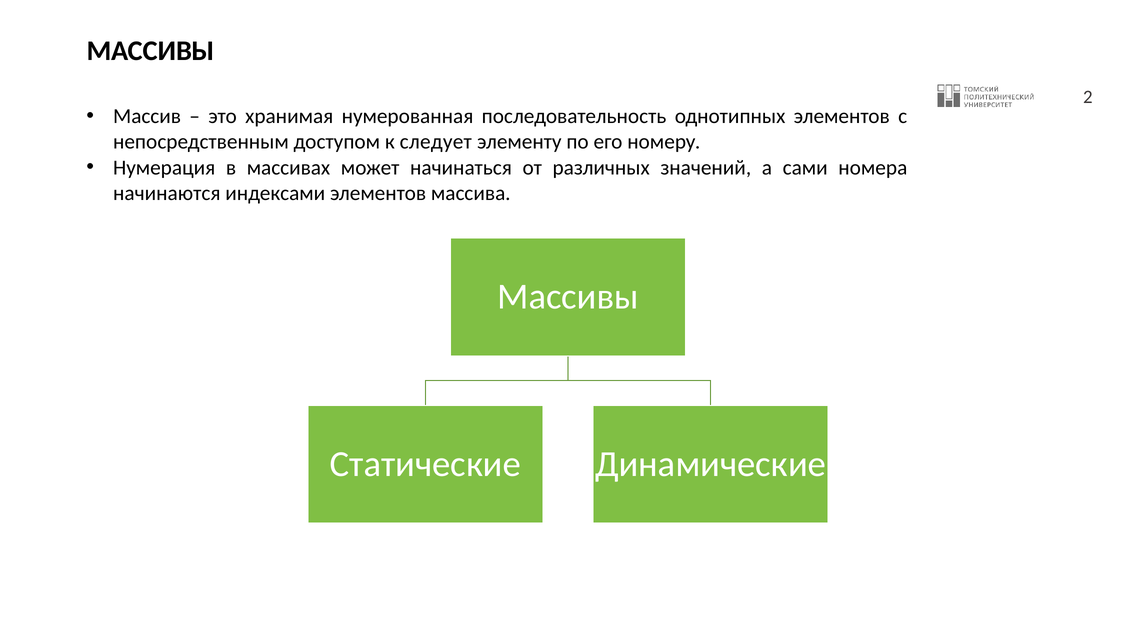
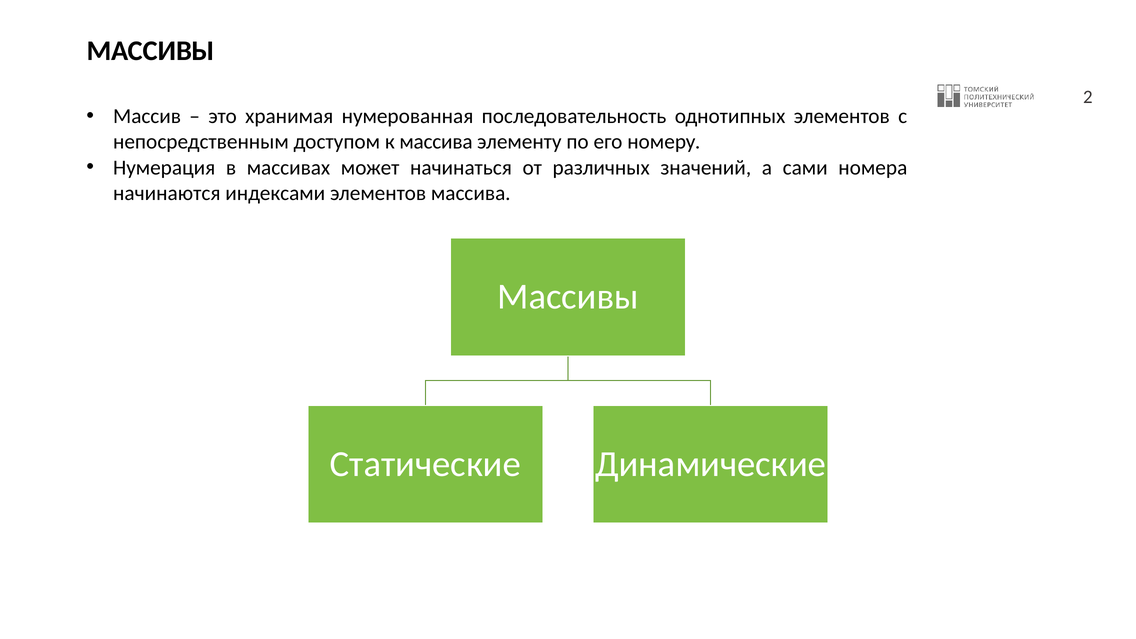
к следует: следует -> массива (436, 142)
